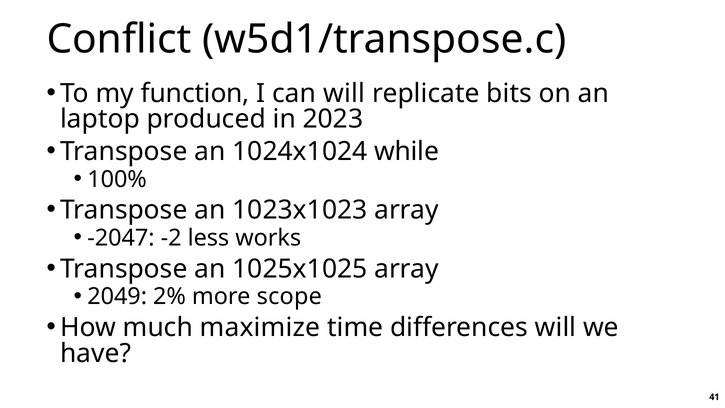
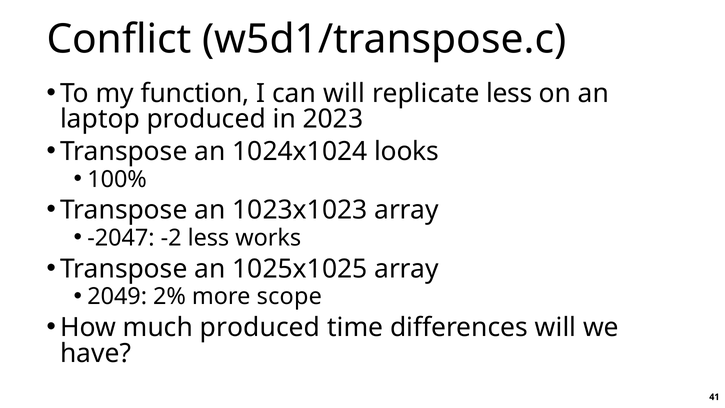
replicate bits: bits -> less (509, 93)
while: while -> looks (407, 152)
much maximize: maximize -> produced (260, 327)
